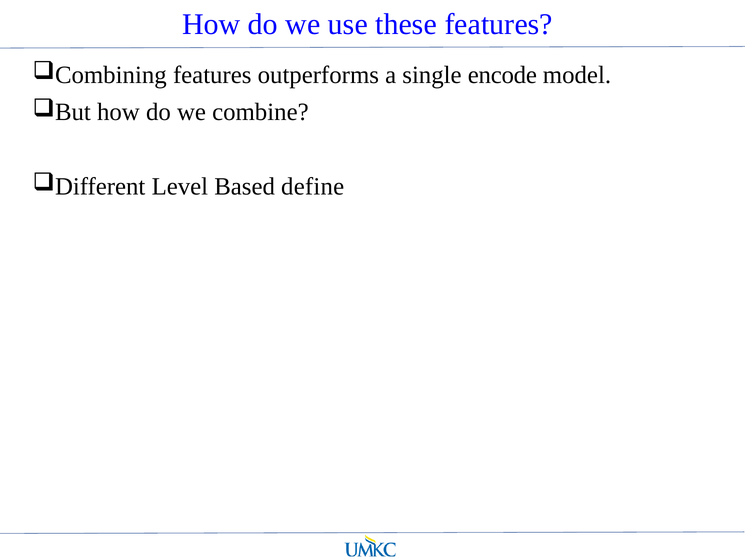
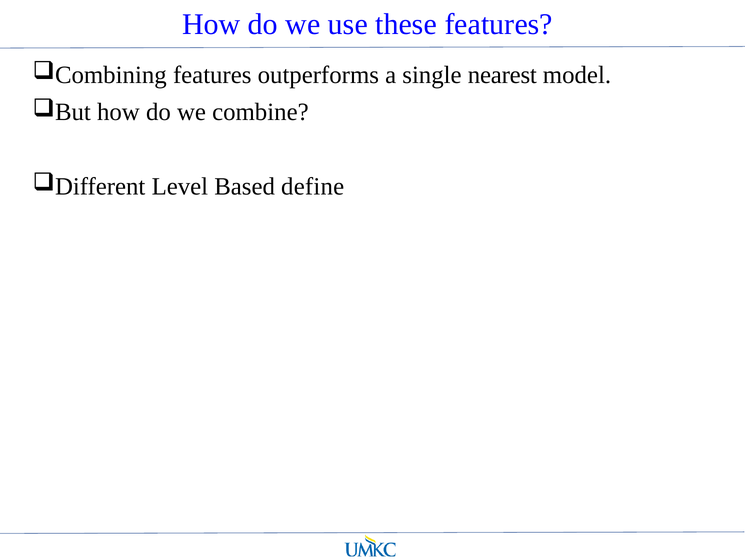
encode: encode -> nearest (502, 75)
